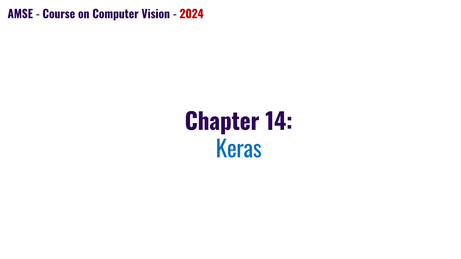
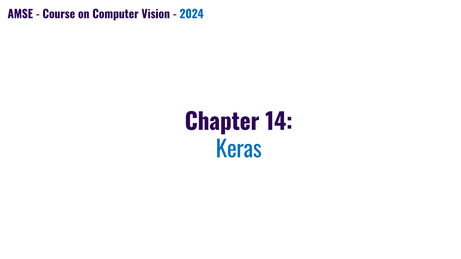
2024 colour: red -> blue (192, 14)
